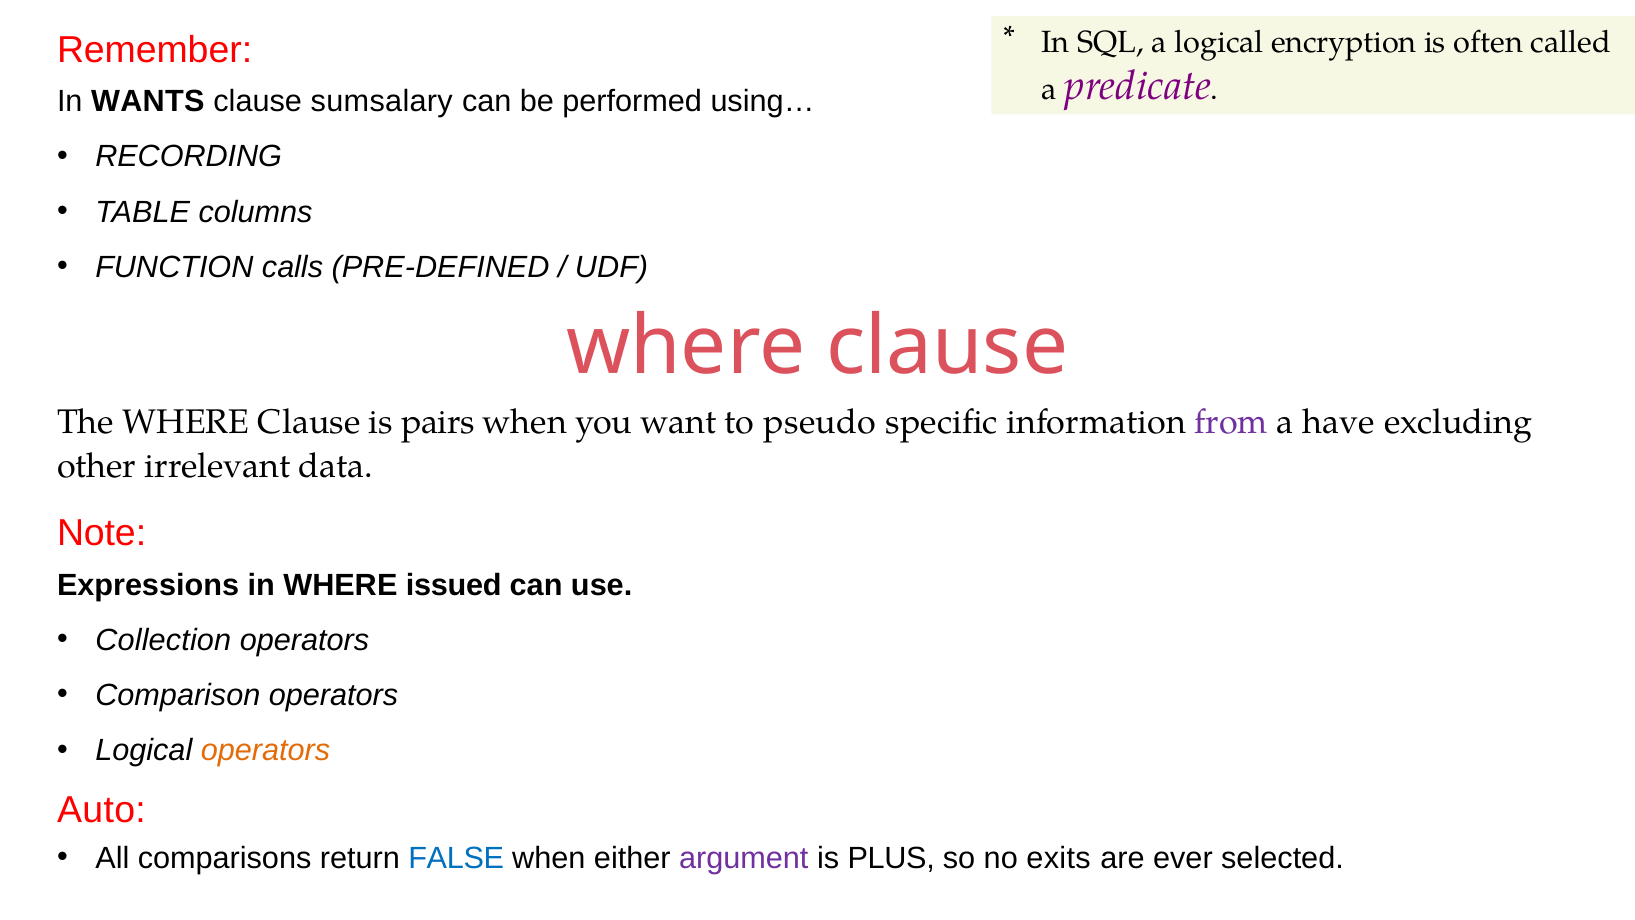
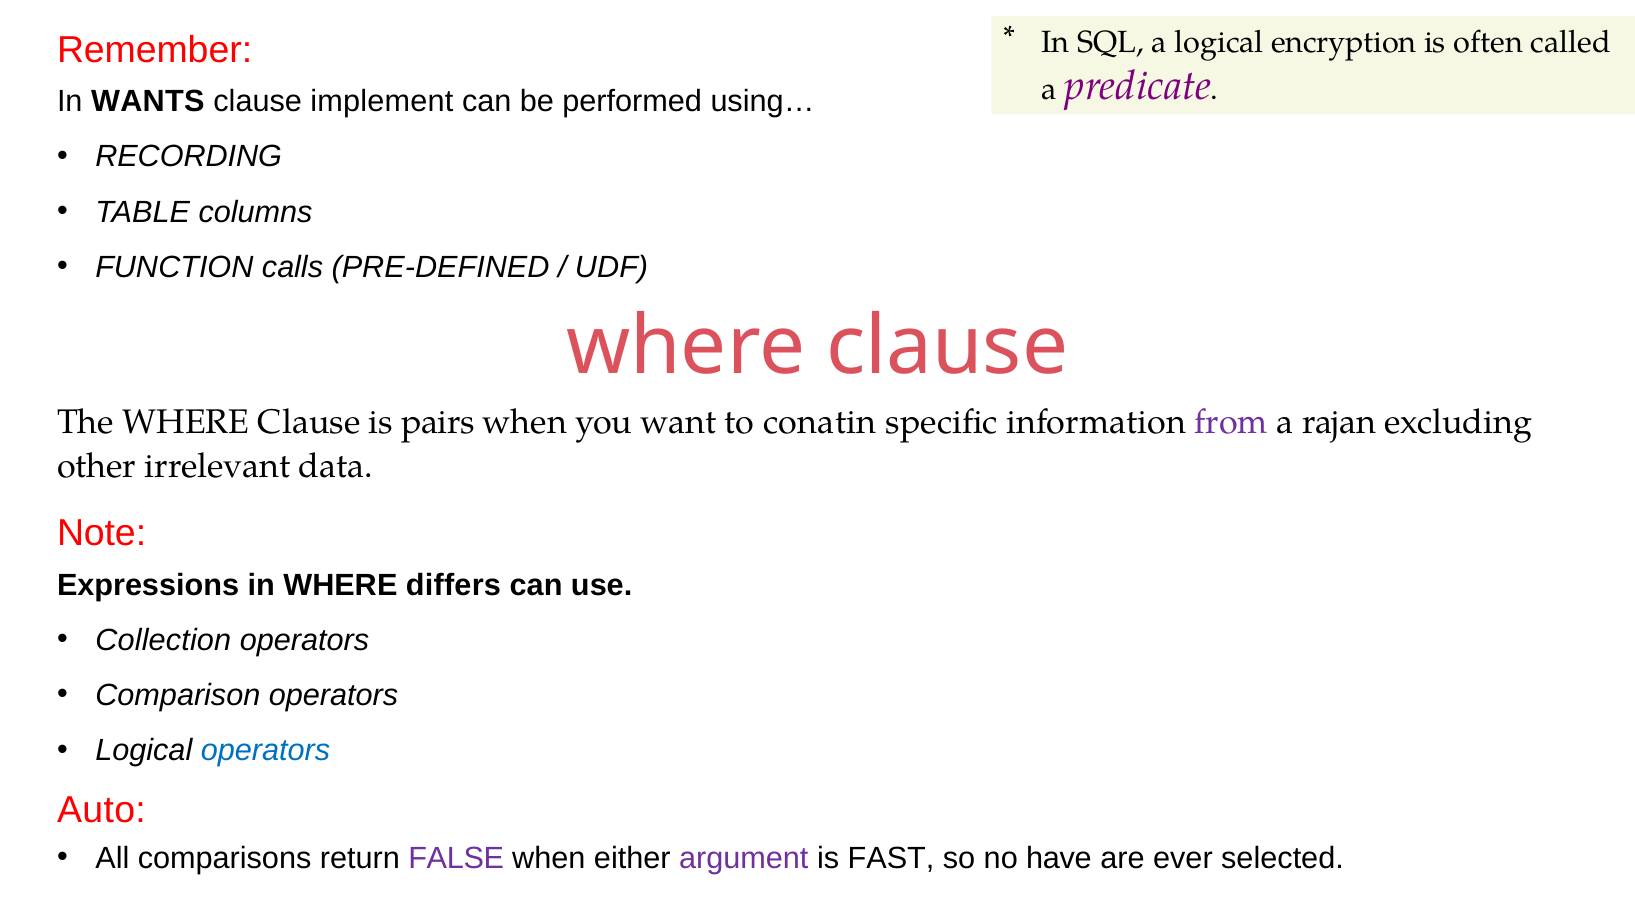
sumsalary: sumsalary -> implement (382, 102)
pseudo: pseudo -> conatin (820, 422)
have: have -> rajan (1339, 422)
issued: issued -> differs (453, 585)
operators colour: orange -> blue (265, 750)
FALSE colour: blue -> purple (456, 858)
PLUS: PLUS -> FAST (891, 858)
exits: exits -> have (1059, 858)
